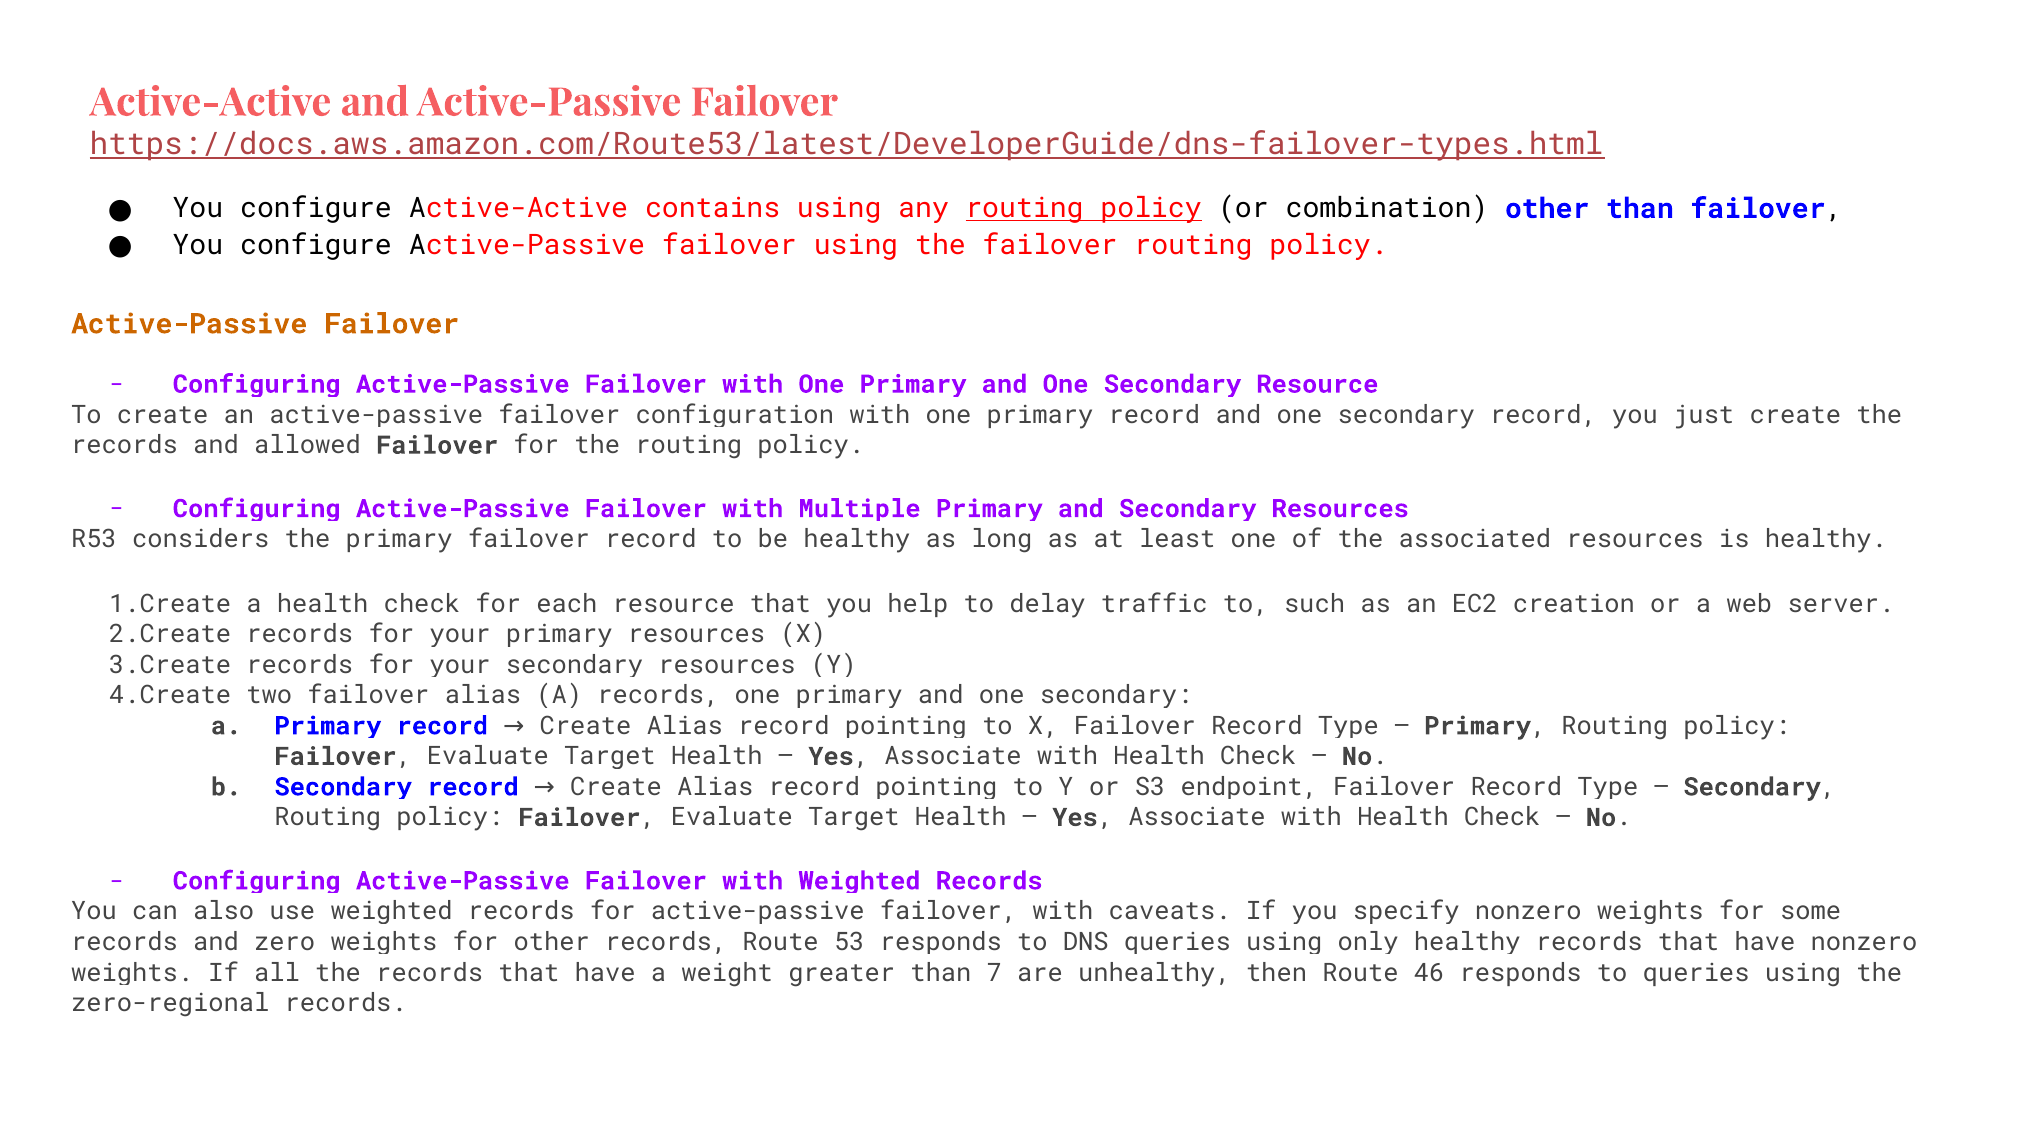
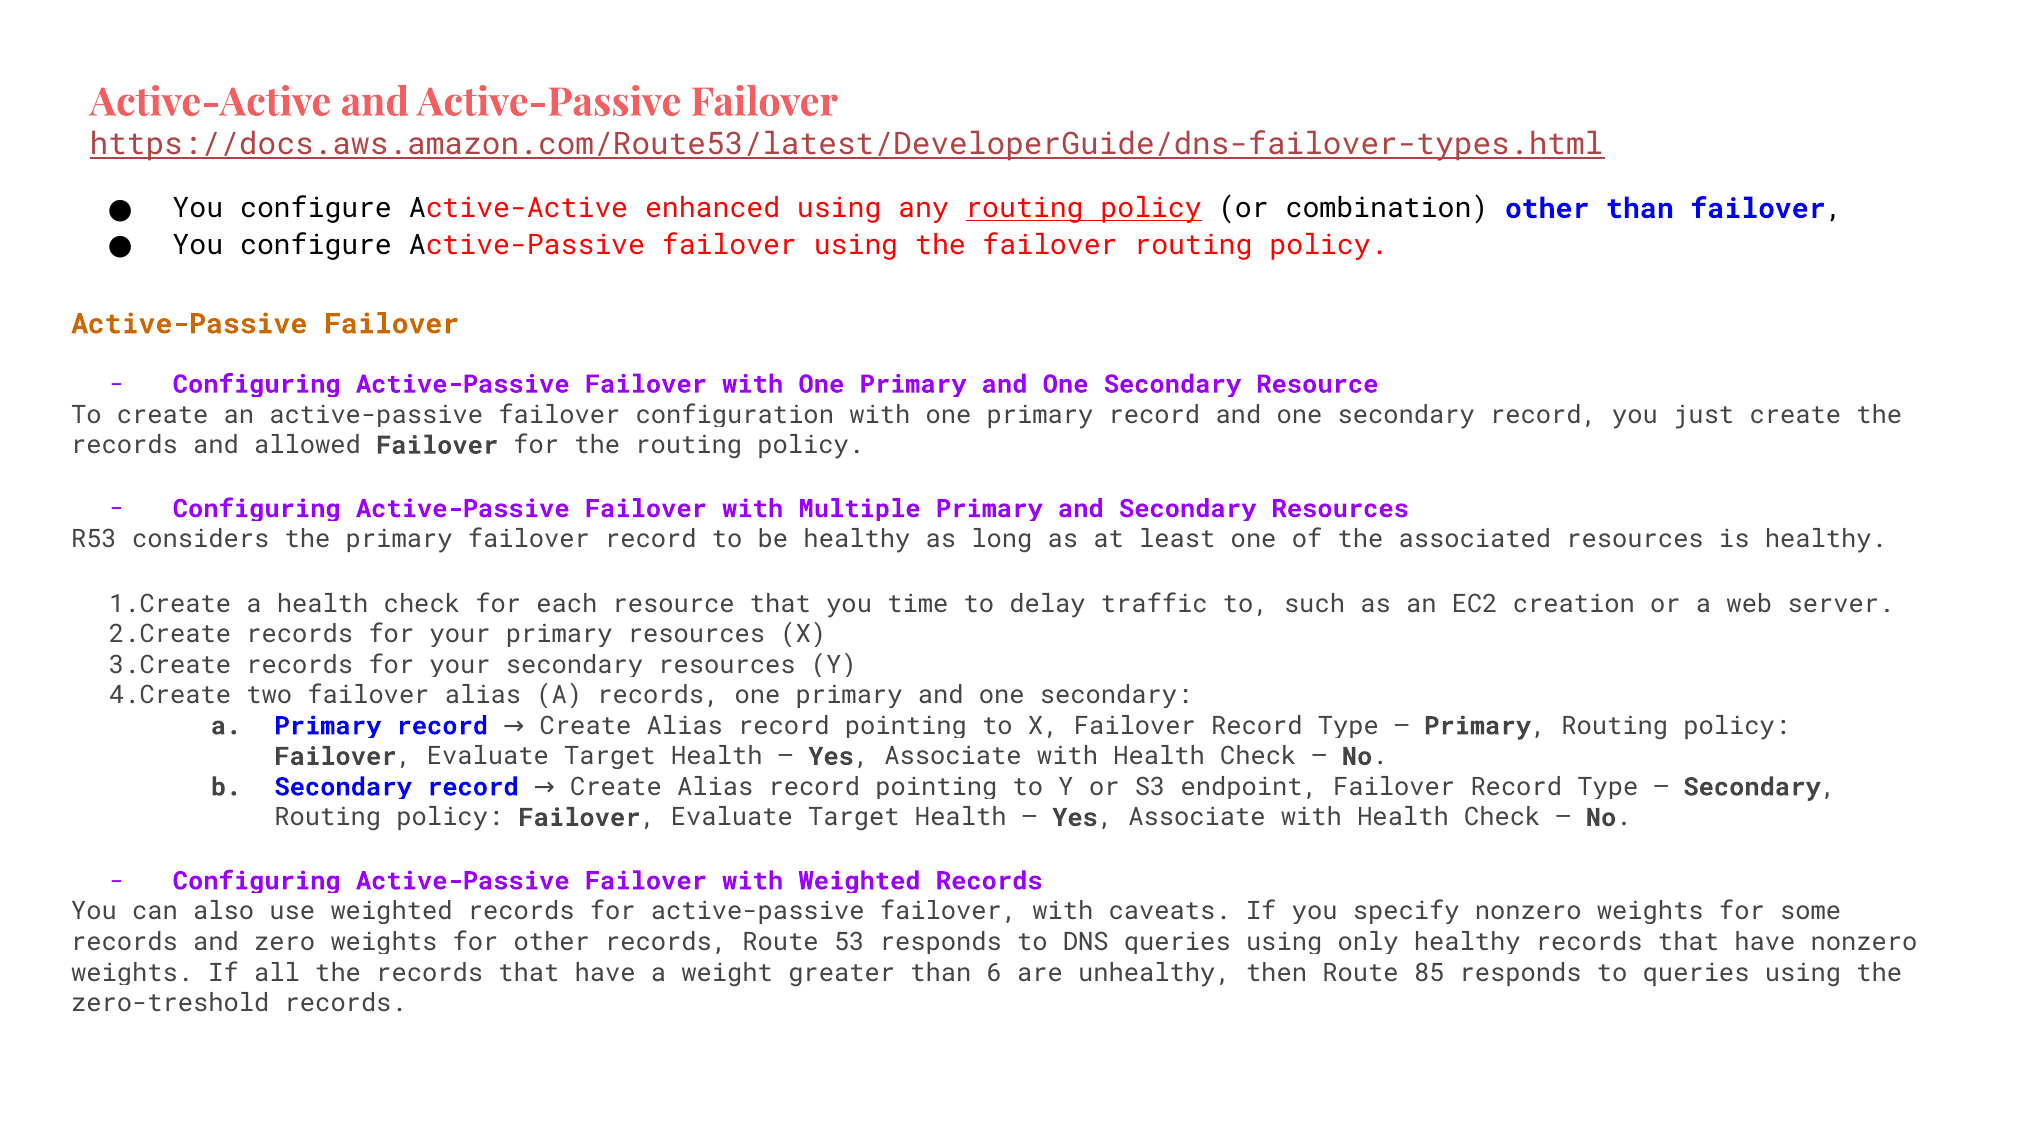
contains: contains -> enhanced (713, 209)
help: help -> time (918, 604)
7: 7 -> 6 (994, 973)
46: 46 -> 85 (1429, 973)
zero-regional: zero-regional -> zero-treshold (170, 1004)
